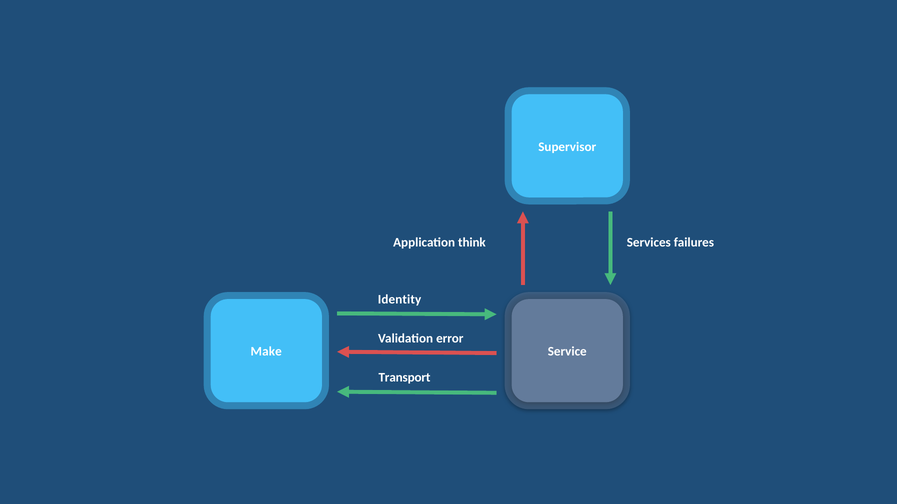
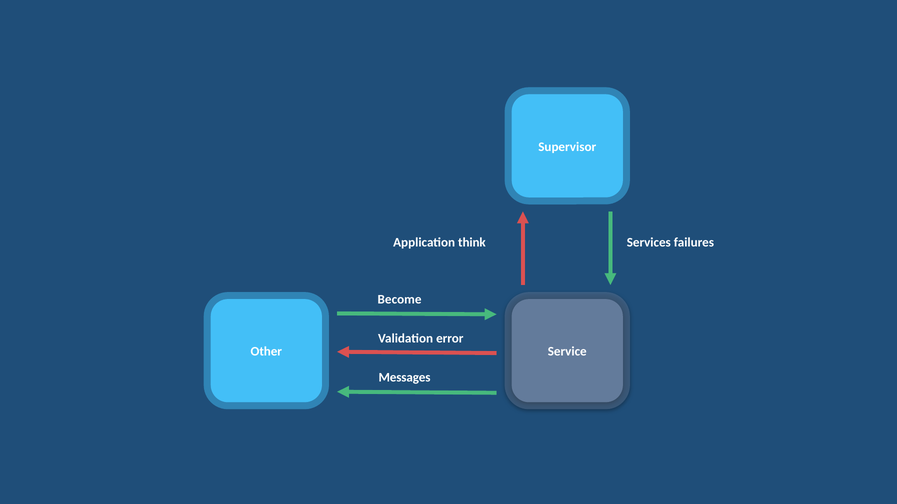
Identity: Identity -> Become (400, 300)
Make: Make -> Other (266, 352)
Transport: Transport -> Messages (405, 378)
